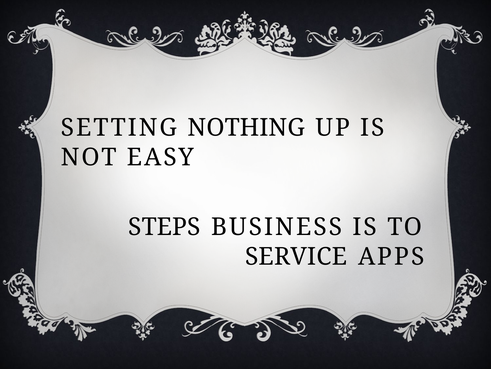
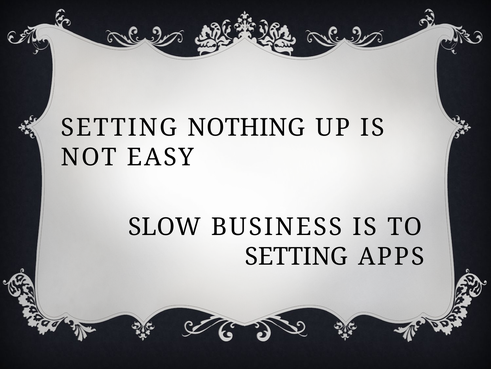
STEPS: STEPS -> SLOW (164, 227)
SERVICE: SERVICE -> SETTING (296, 256)
